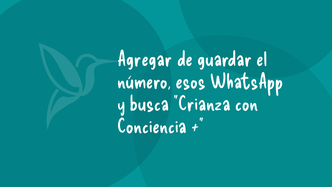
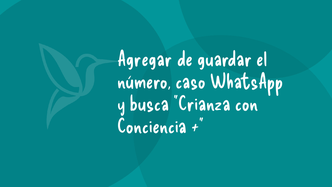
esos: esos -> caso (191, 82)
